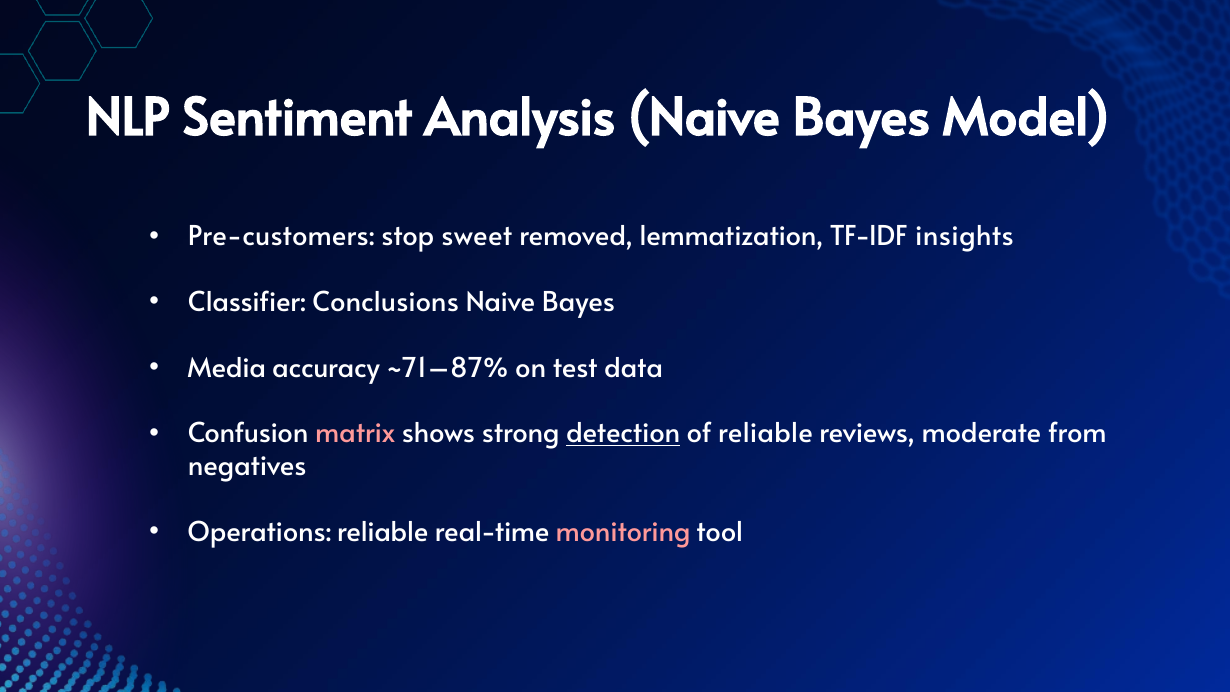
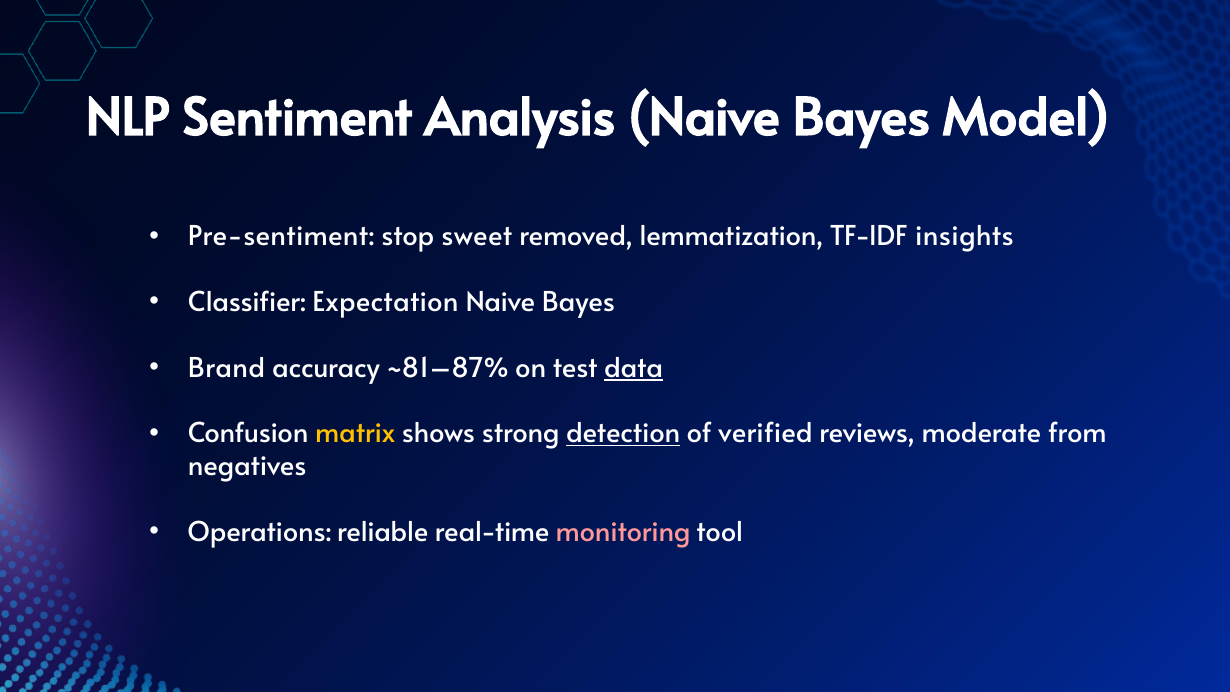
Pre-customers: Pre-customers -> Pre-sentiment (281, 237)
Conclusions: Conclusions -> Expectation (386, 303)
Media: Media -> Brand (227, 368)
~71–87%: ~71–87% -> ~81–87% (448, 368)
data underline: none -> present (634, 368)
matrix colour: pink -> yellow (355, 434)
of reliable: reliable -> verified (765, 434)
